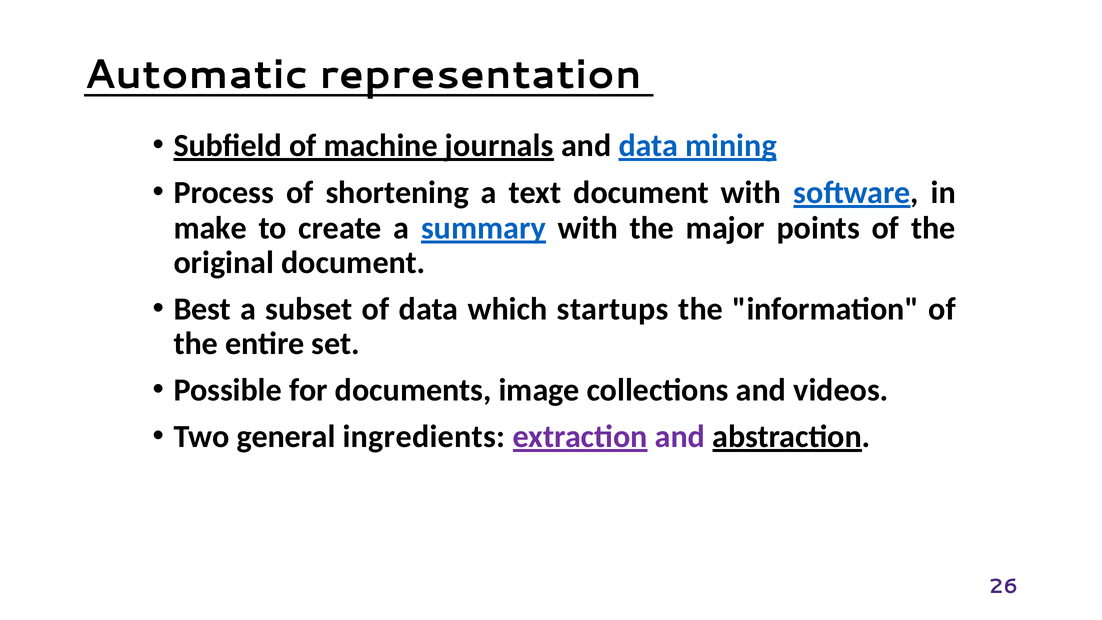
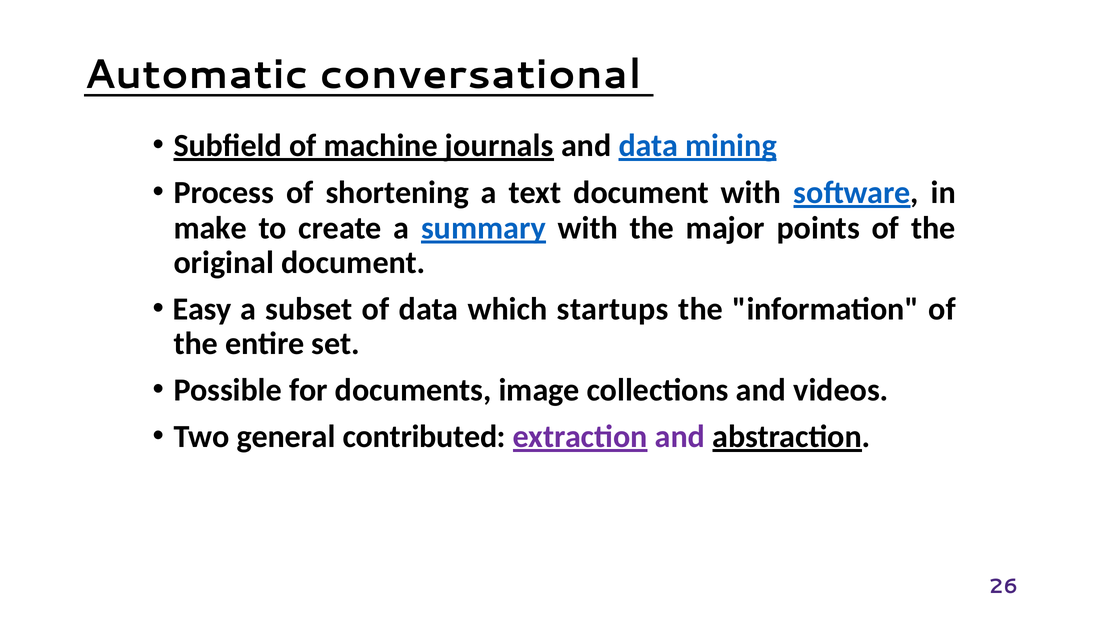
representation: representation -> conversational (481, 75)
Best: Best -> Easy (202, 309)
ingredients: ingredients -> contributed (424, 437)
